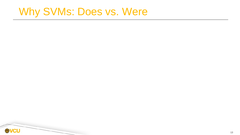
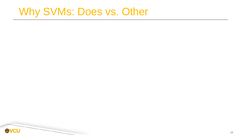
Were: Were -> Other (135, 12)
